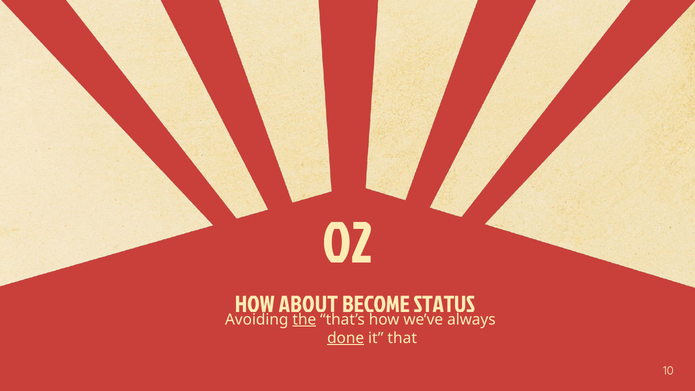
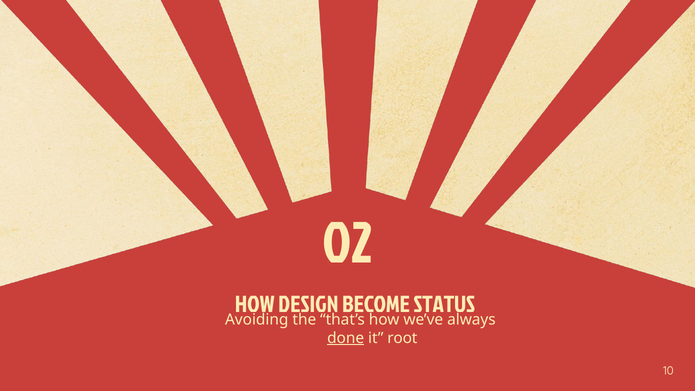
ABOUT: ABOUT -> DESIGN (308, 304)
the underline: present -> none (304, 319)
that: that -> root (402, 338)
